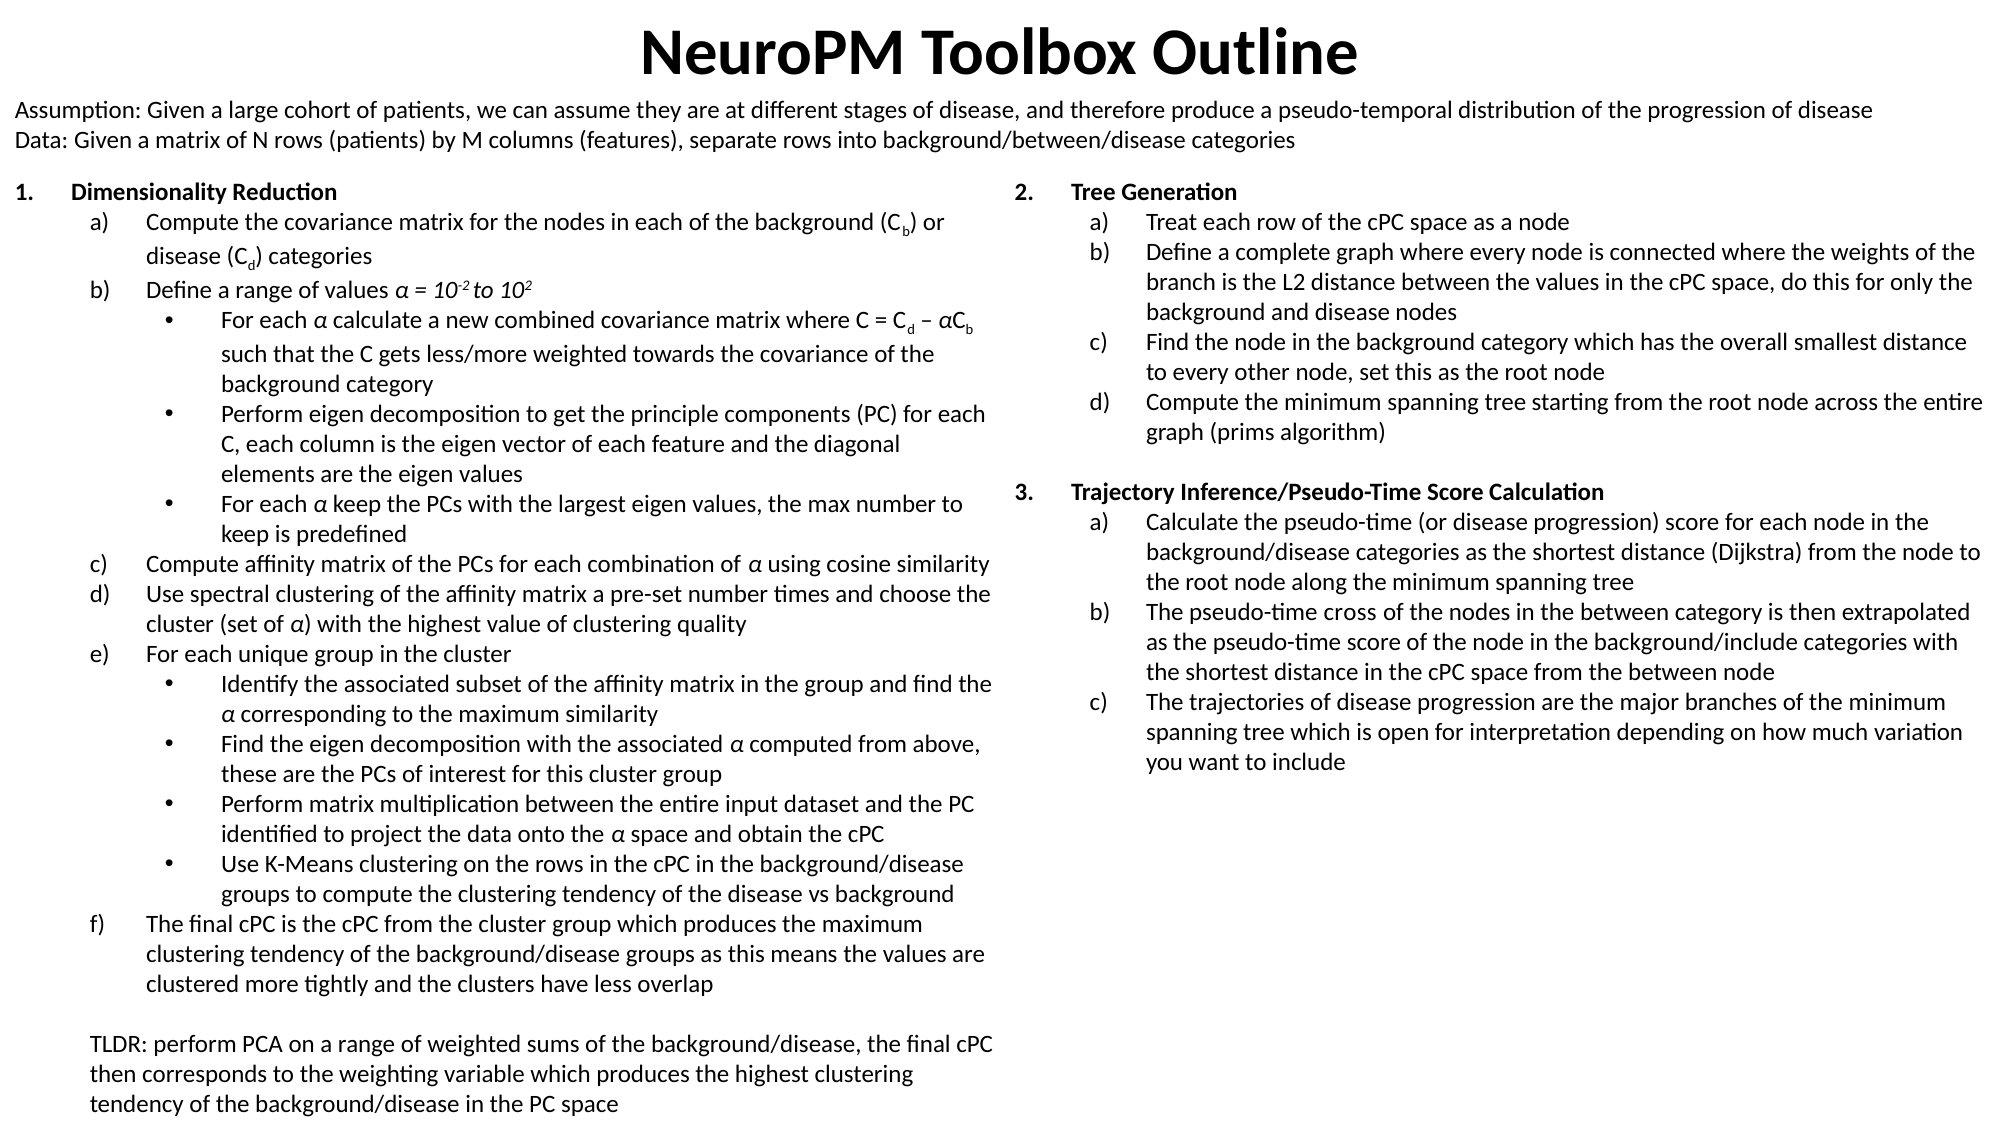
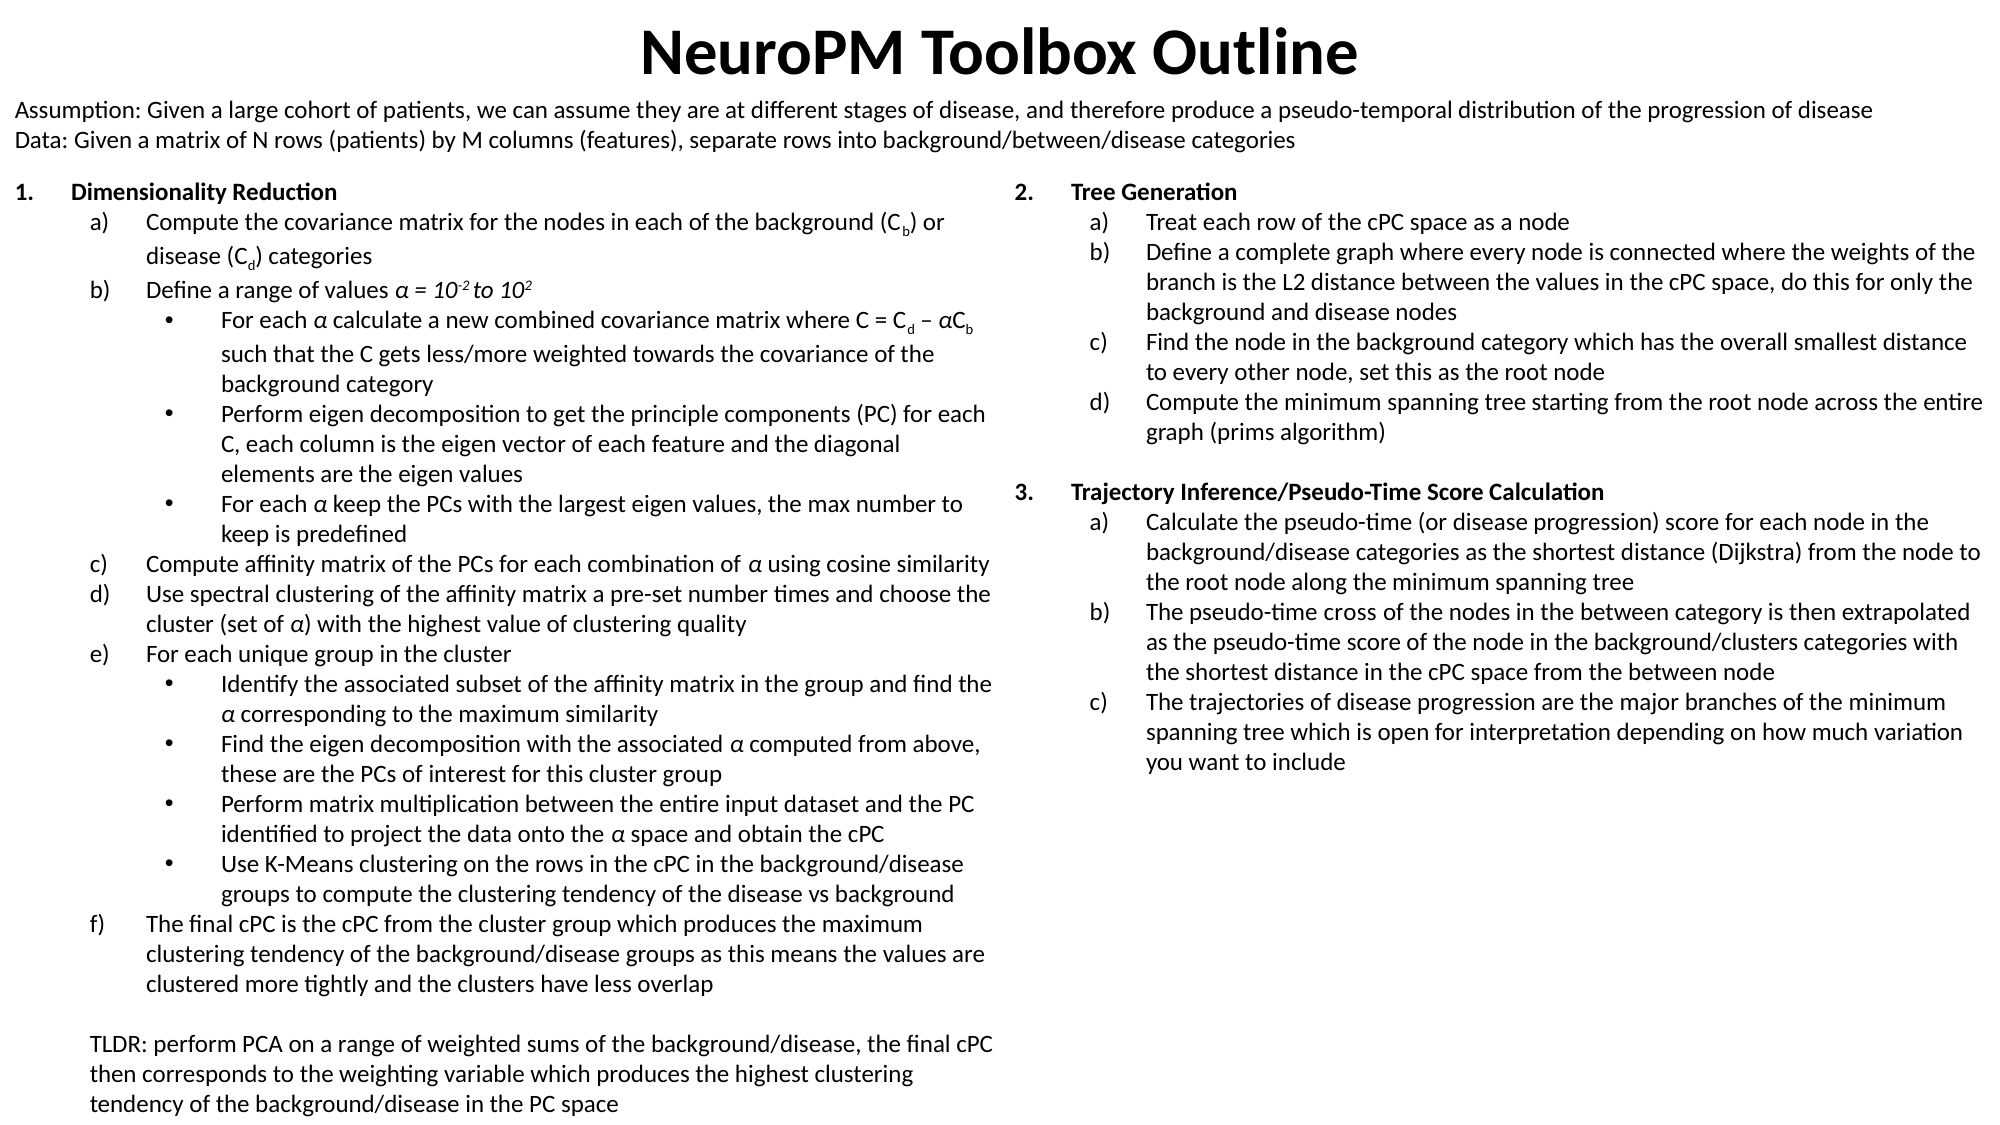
background/include: background/include -> background/clusters (1696, 642)
